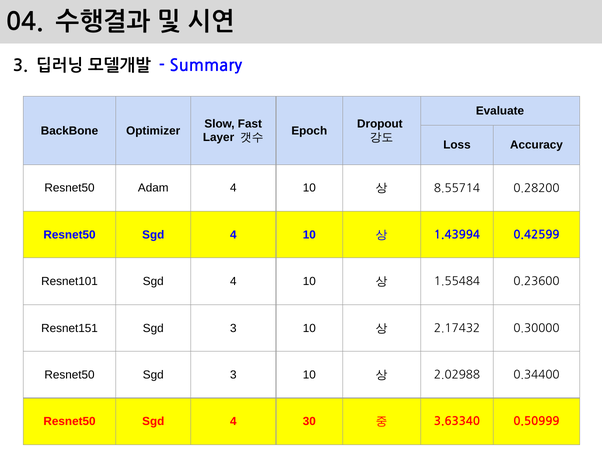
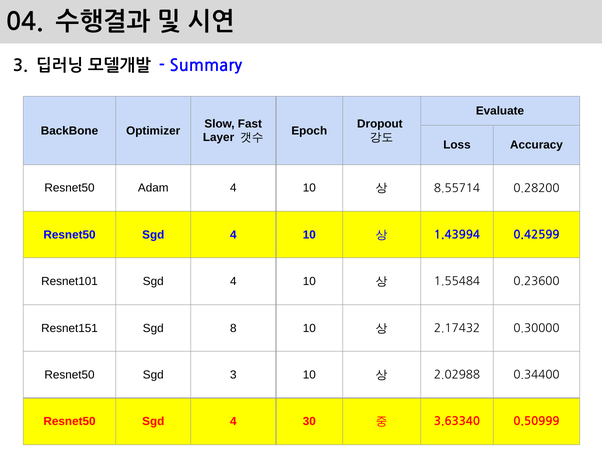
Resnet151 Sgd 3: 3 -> 8 (233, 329)
